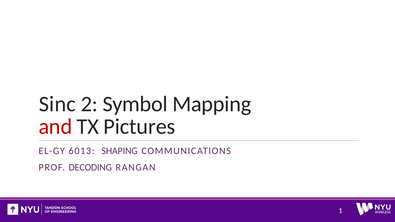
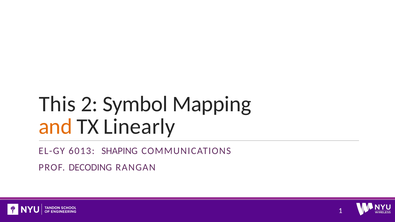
Sinc: Sinc -> This (57, 104)
and colour: red -> orange (55, 127)
Pictures: Pictures -> Linearly (139, 127)
